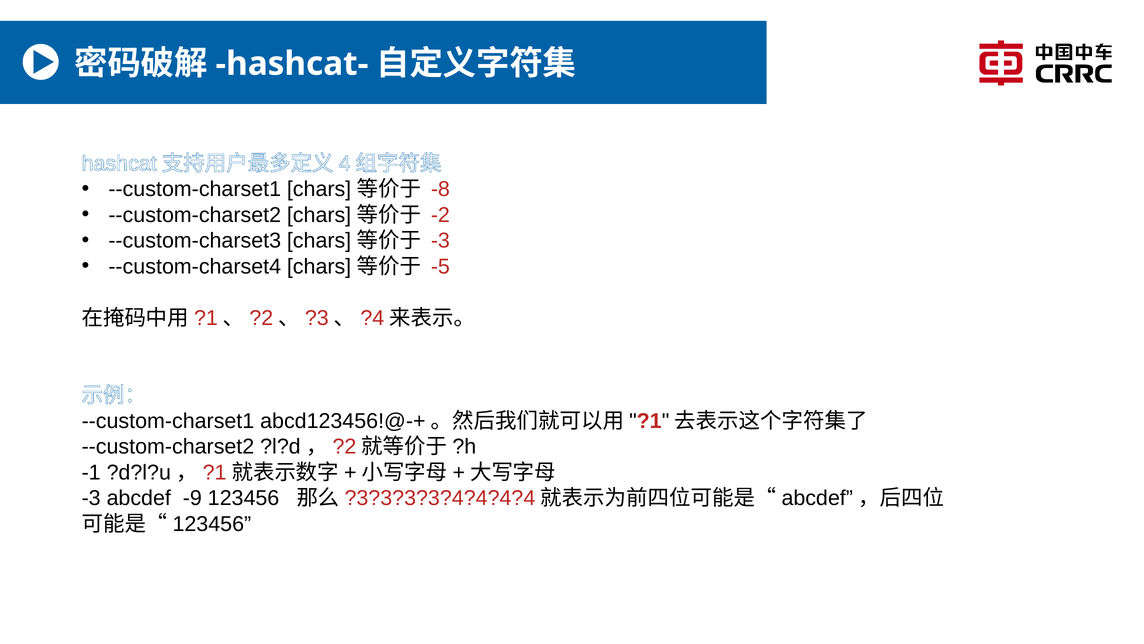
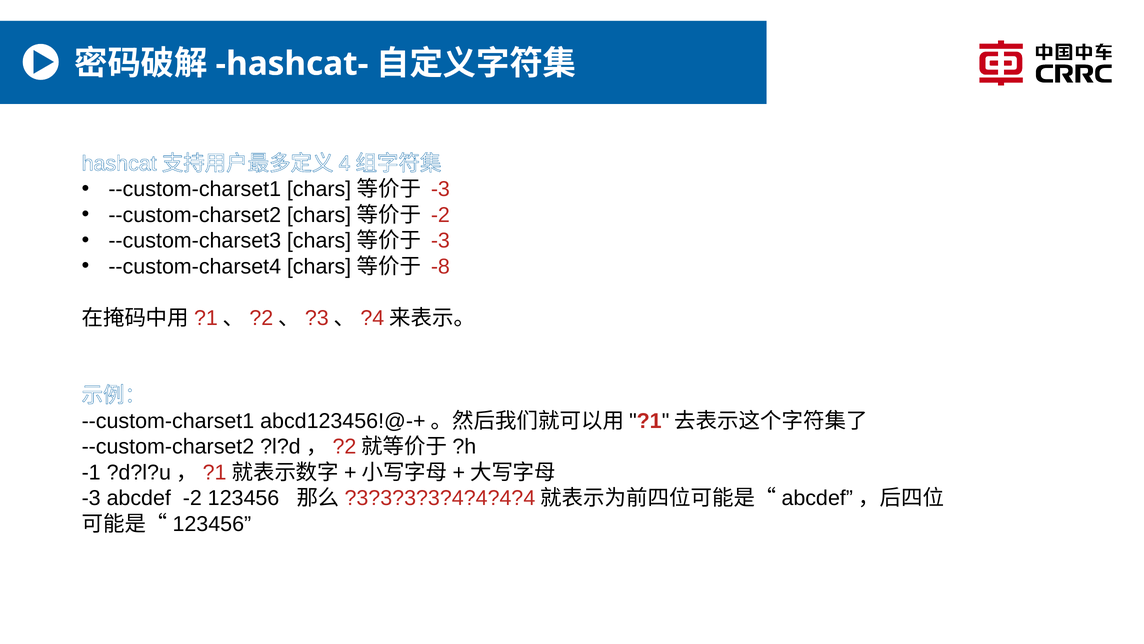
-8: -8 -> -3 (440, 189)
-5: -5 -> -8 (440, 266)
abcdef -9: -9 -> -2 (192, 498)
